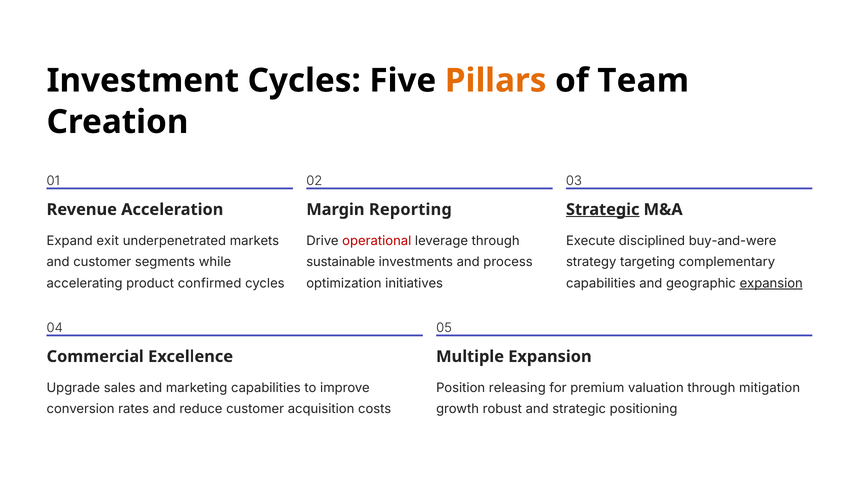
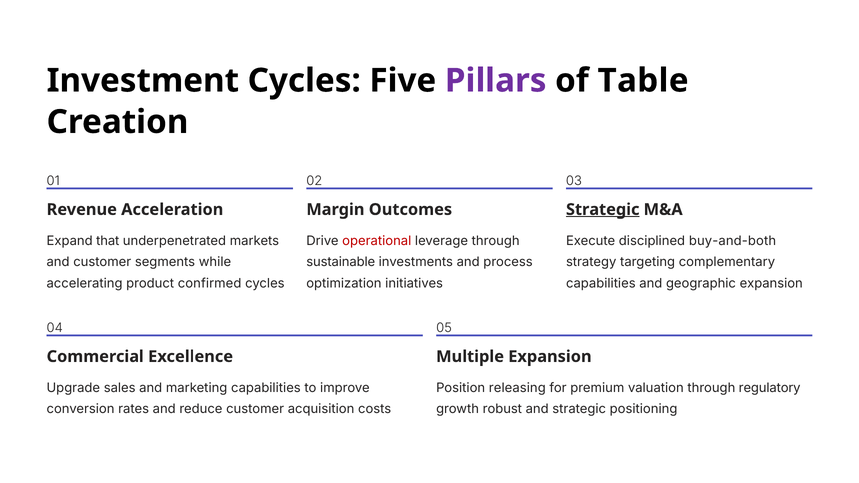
Pillars colour: orange -> purple (496, 81)
Team: Team -> Table (643, 81)
Reporting: Reporting -> Outcomes (410, 210)
exit: exit -> that (108, 241)
buy-and-were: buy-and-were -> buy-and-both (733, 241)
expansion underline: present -> none (771, 283)
mitigation: mitigation -> regulatory (770, 388)
